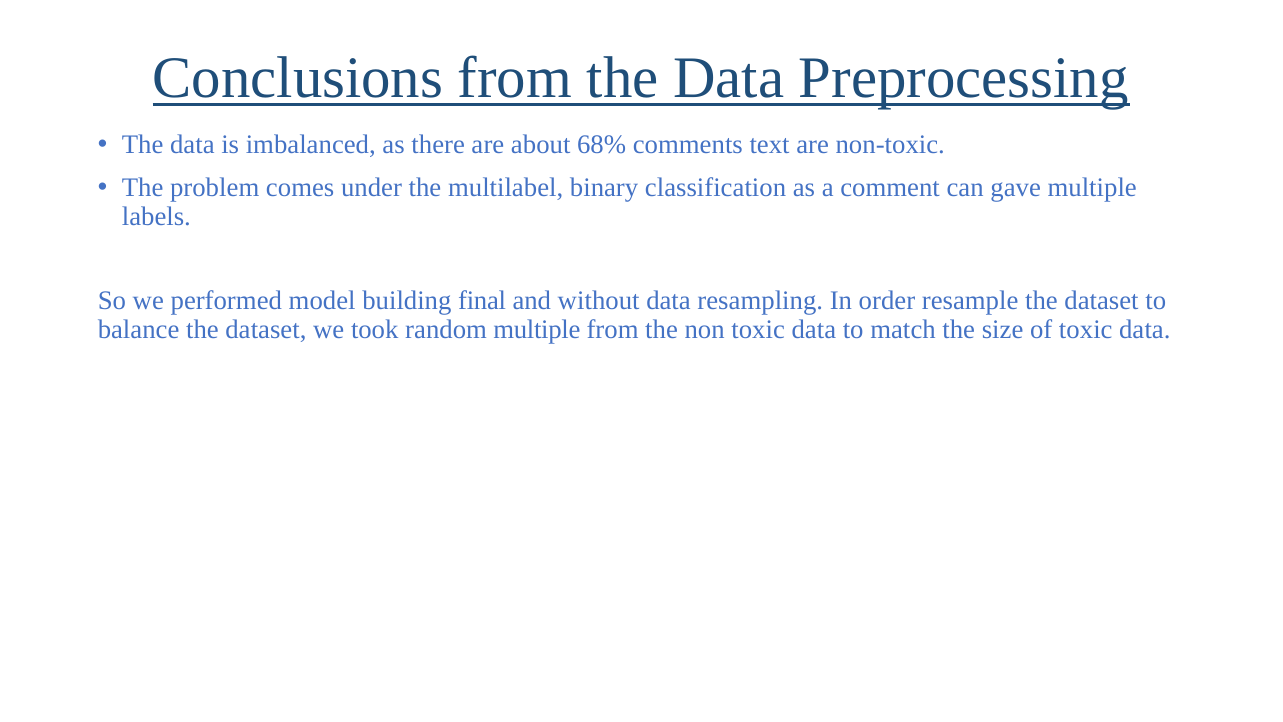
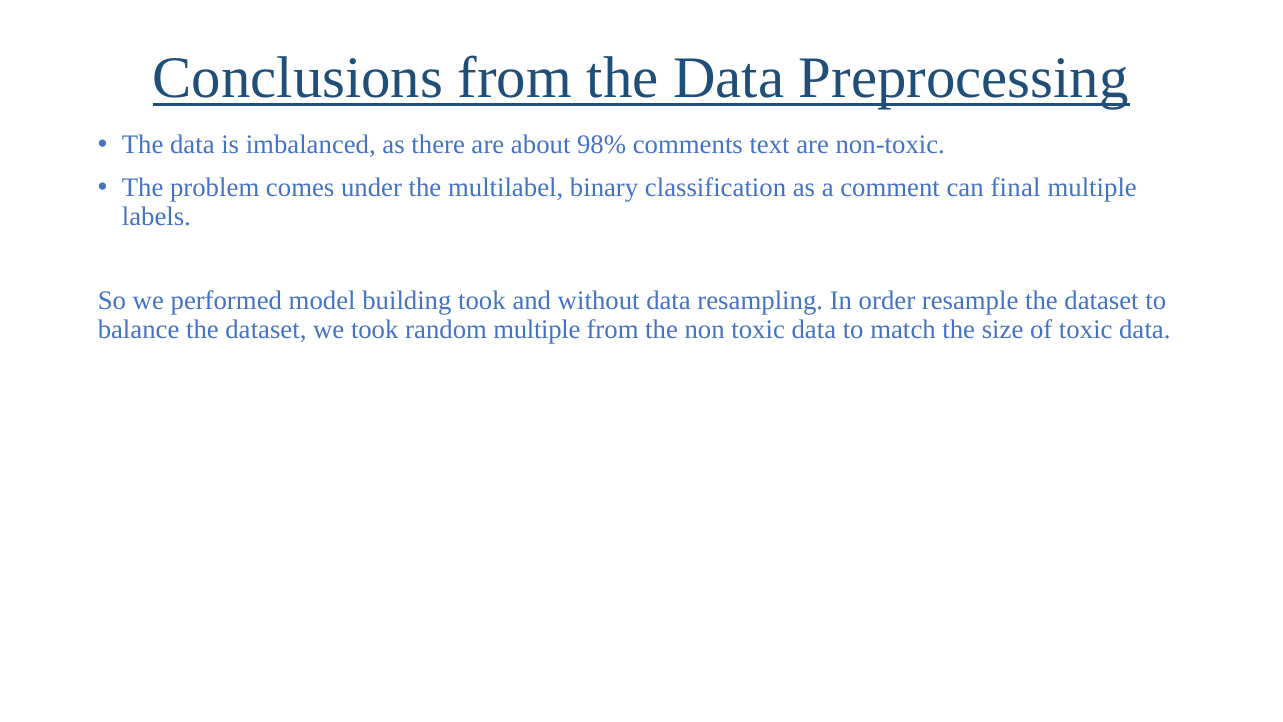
68%: 68% -> 98% (602, 145)
gave: gave -> final (1016, 187)
building final: final -> took (482, 301)
